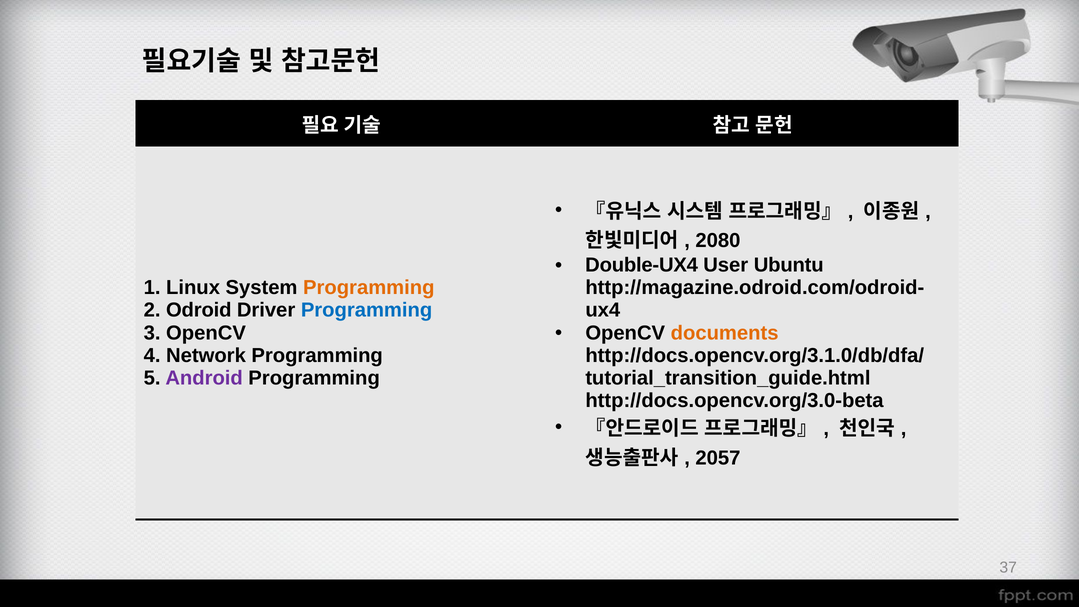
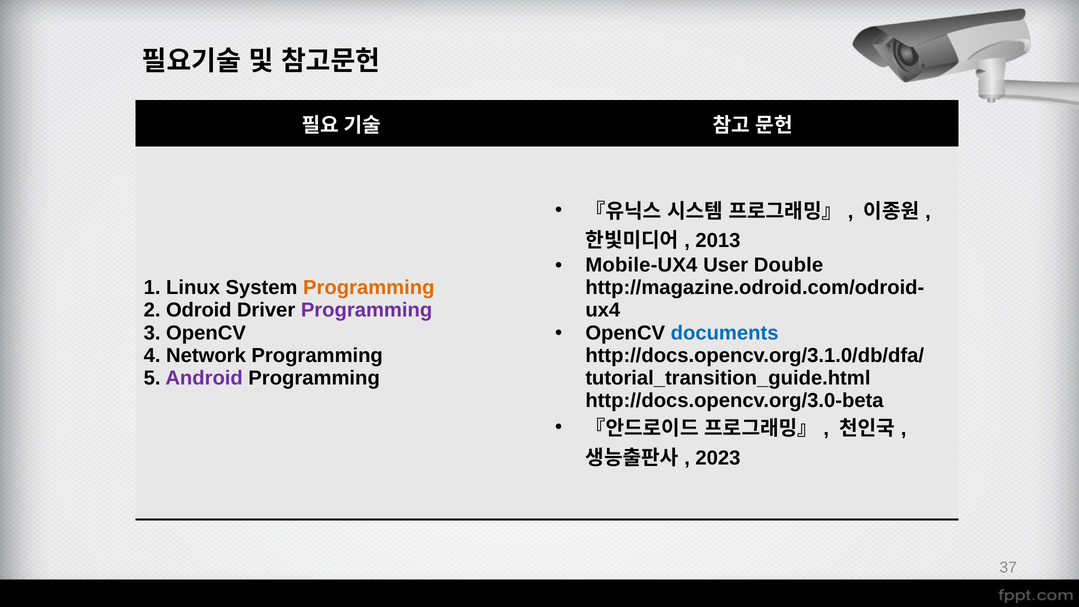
2080: 2080 -> 2013 (718, 241)
Double-UX4: Double-UX4 -> Mobile-UX4 (641, 265)
Ubuntu: Ubuntu -> Double (789, 265)
Programming colour: blue -> purple (367, 310)
documents colour: orange -> blue (725, 333)
2057: 2057 -> 2023 (718, 458)
